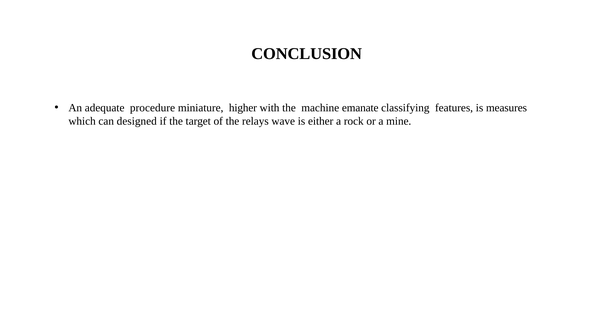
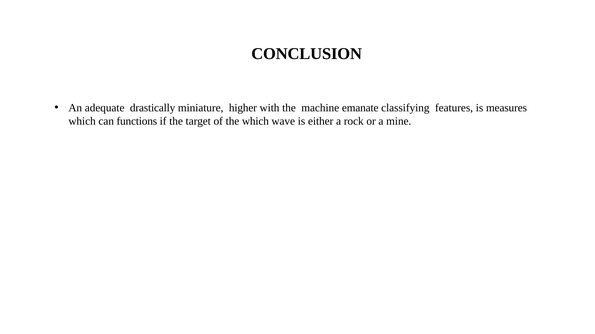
procedure: procedure -> drastically (153, 108)
designed: designed -> functions (137, 121)
the relays: relays -> which (255, 121)
